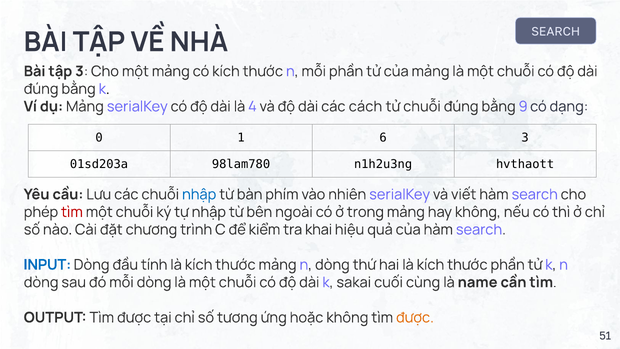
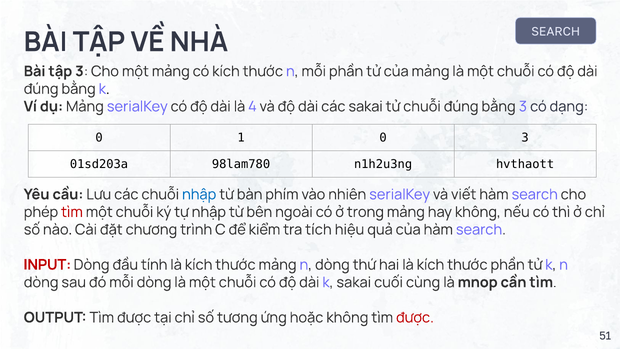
các cách: cách -> sakai (366, 106)
bằng 9: 9 -> 3 (523, 106)
1 6: 6 -> 0 (383, 138)
khai: khai -> tích (318, 229)
INPUT colour: blue -> red (47, 265)
name: name -> mnop (478, 282)
được colour: orange -> red (415, 317)
